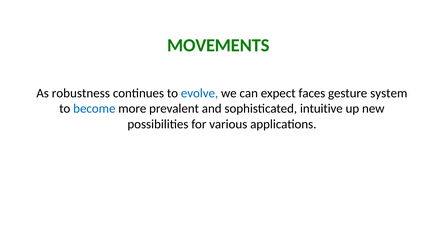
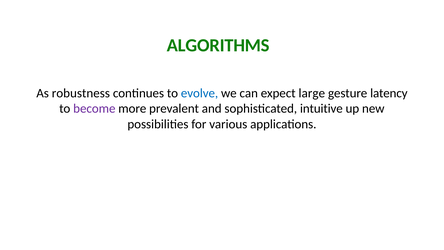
MOVEMENTS: MOVEMENTS -> ALGORITHMS (218, 45)
faces: faces -> large (312, 93)
system: system -> latency (389, 93)
become colour: blue -> purple (94, 109)
